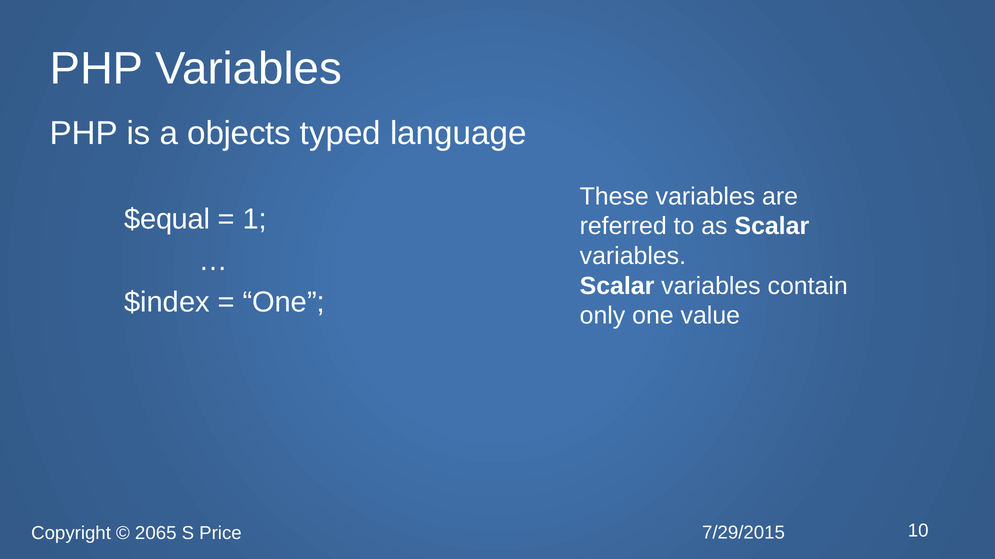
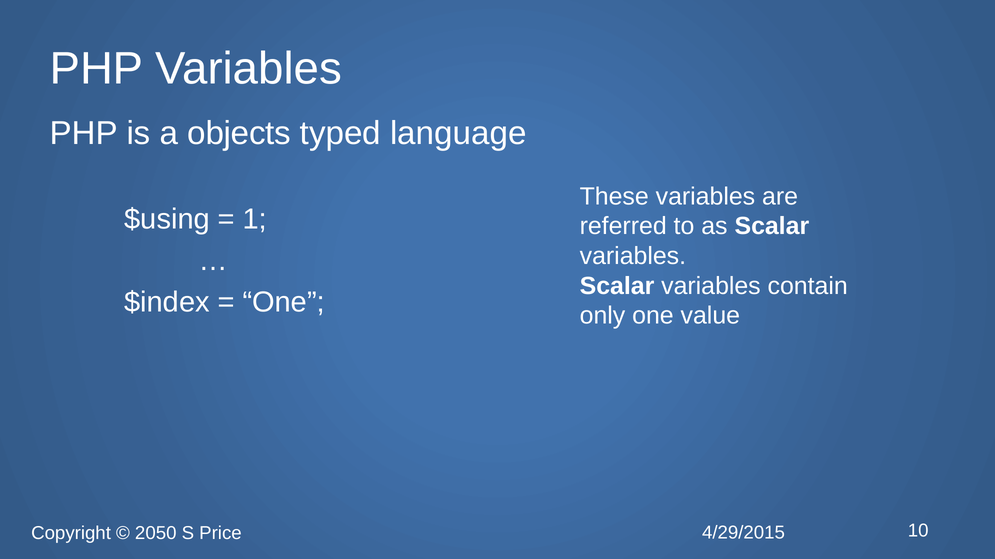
$equal: $equal -> $using (167, 219)
7/29/2015: 7/29/2015 -> 4/29/2015 (743, 533)
2065: 2065 -> 2050 (156, 534)
